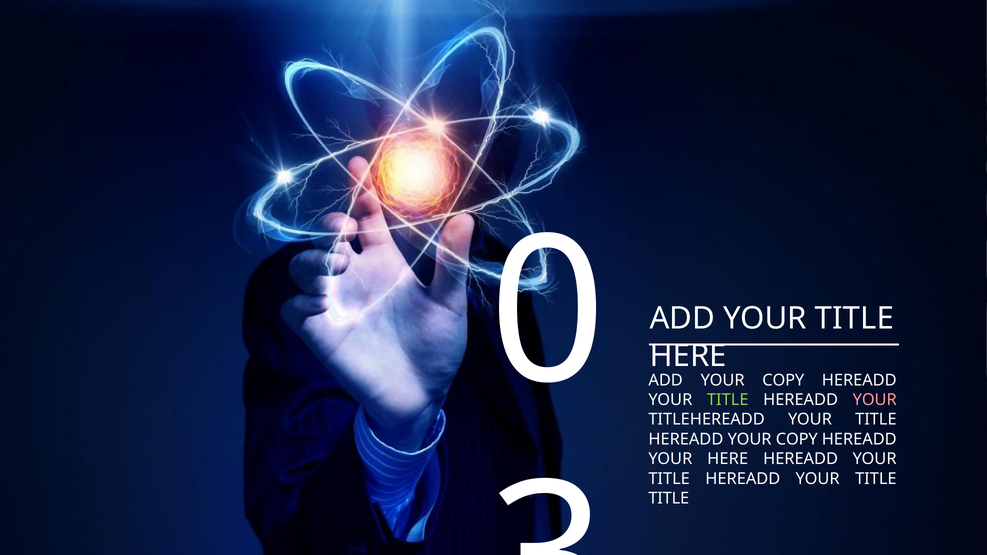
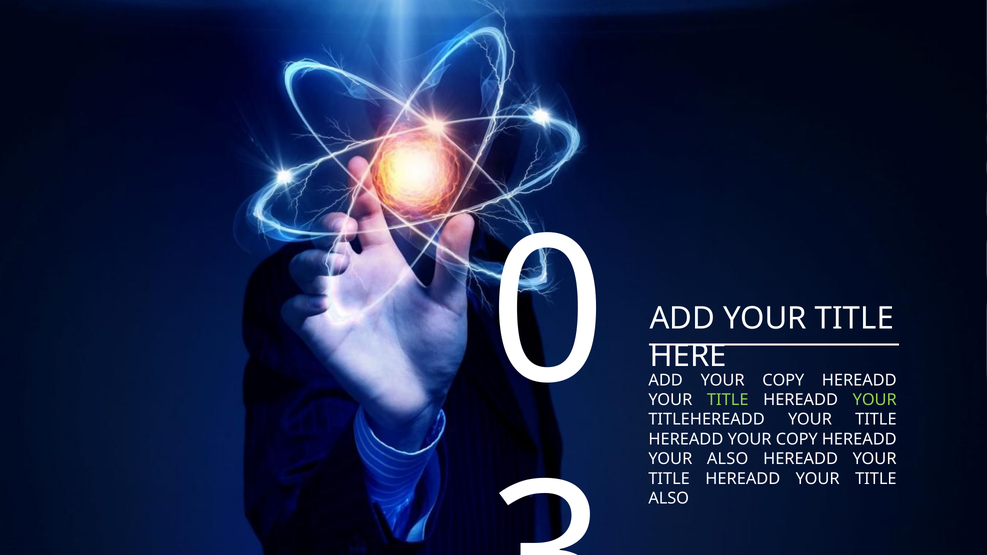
YOUR colour: pink -> light green (875, 400)
YOUR HERE: HERE -> ALSO (728, 459)
TITLE: TITLE -> ALSO (669, 498)
